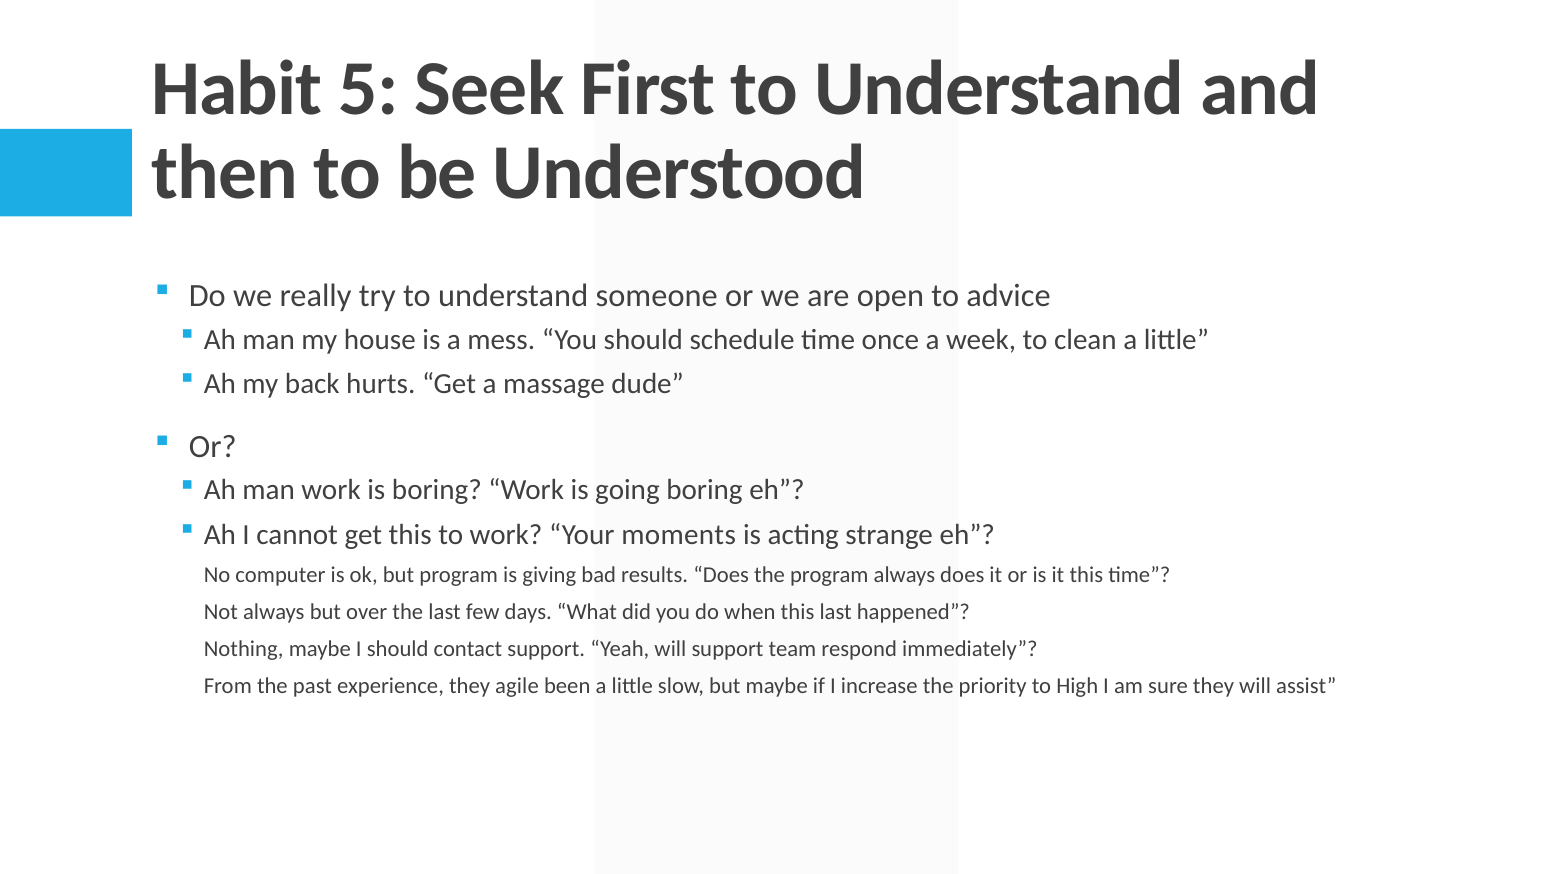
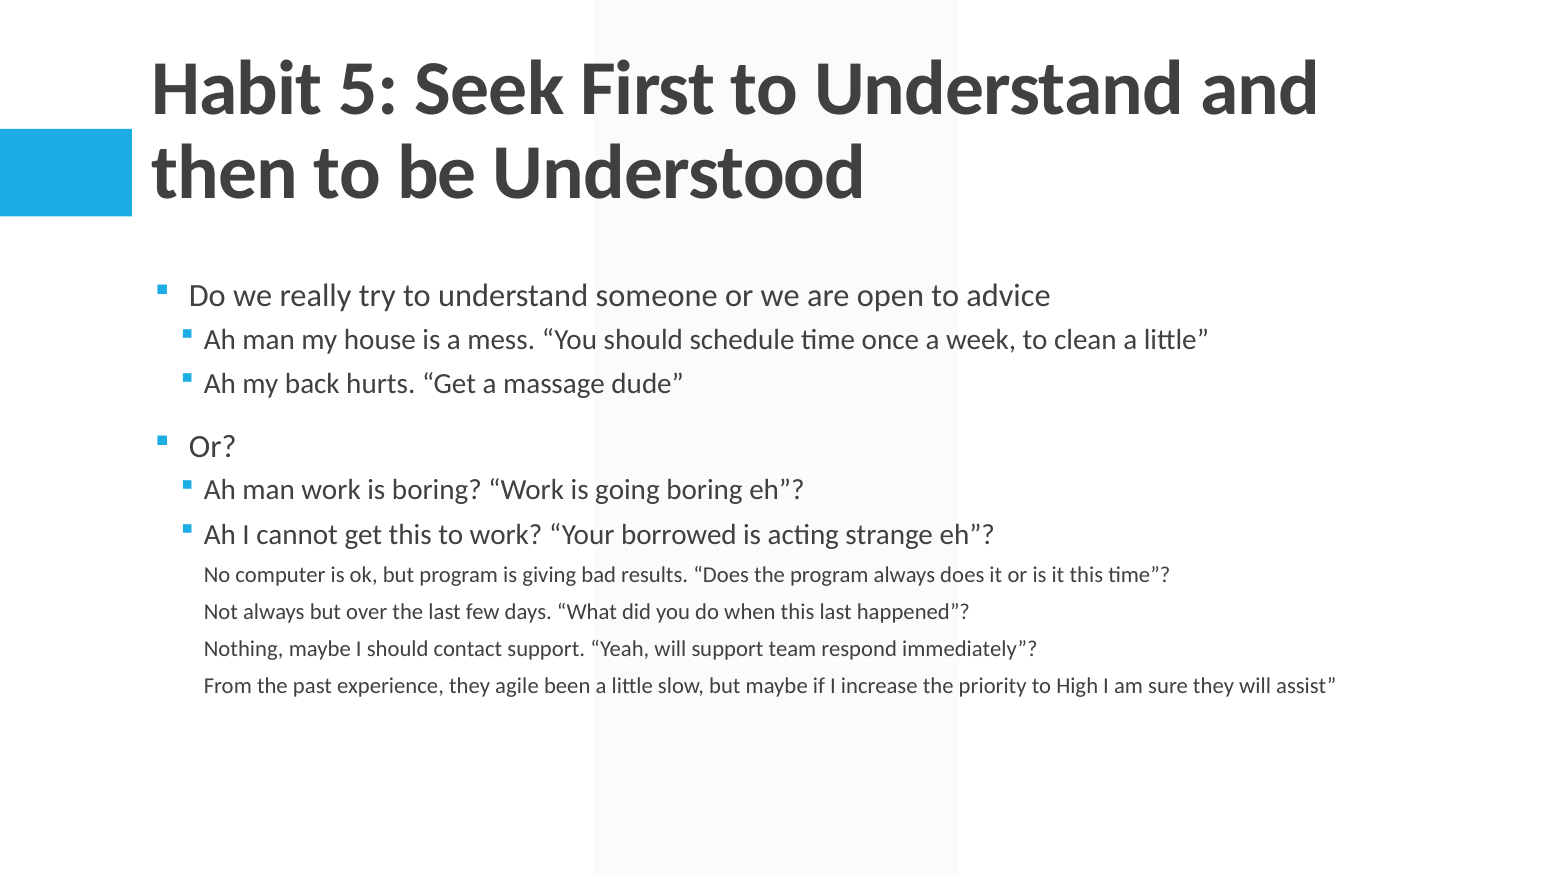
moments: moments -> borrowed (679, 535)
